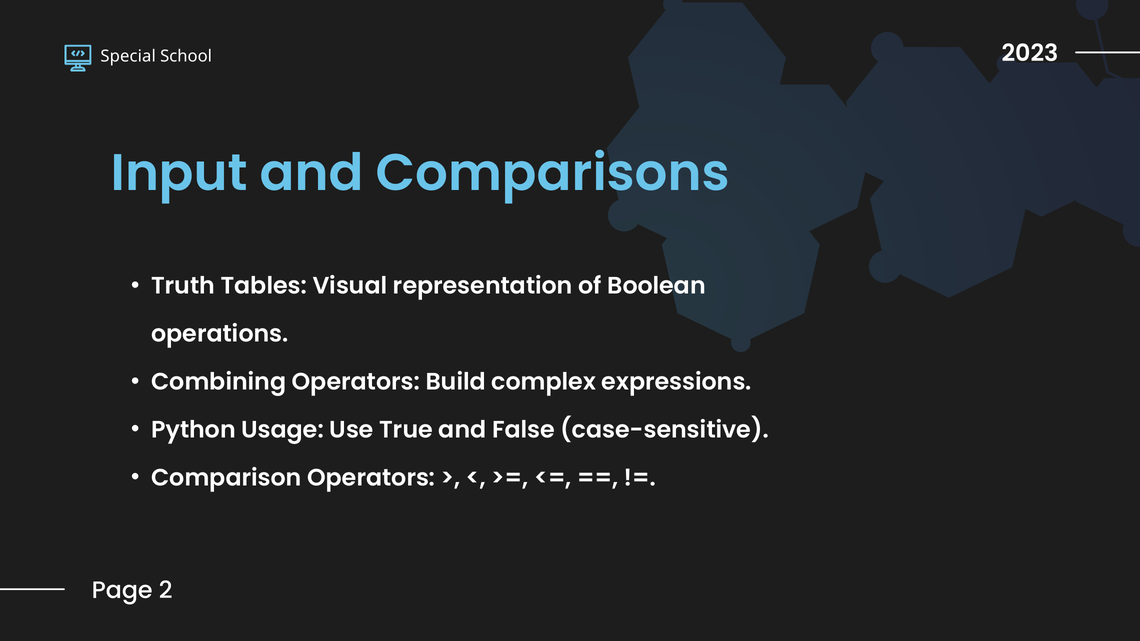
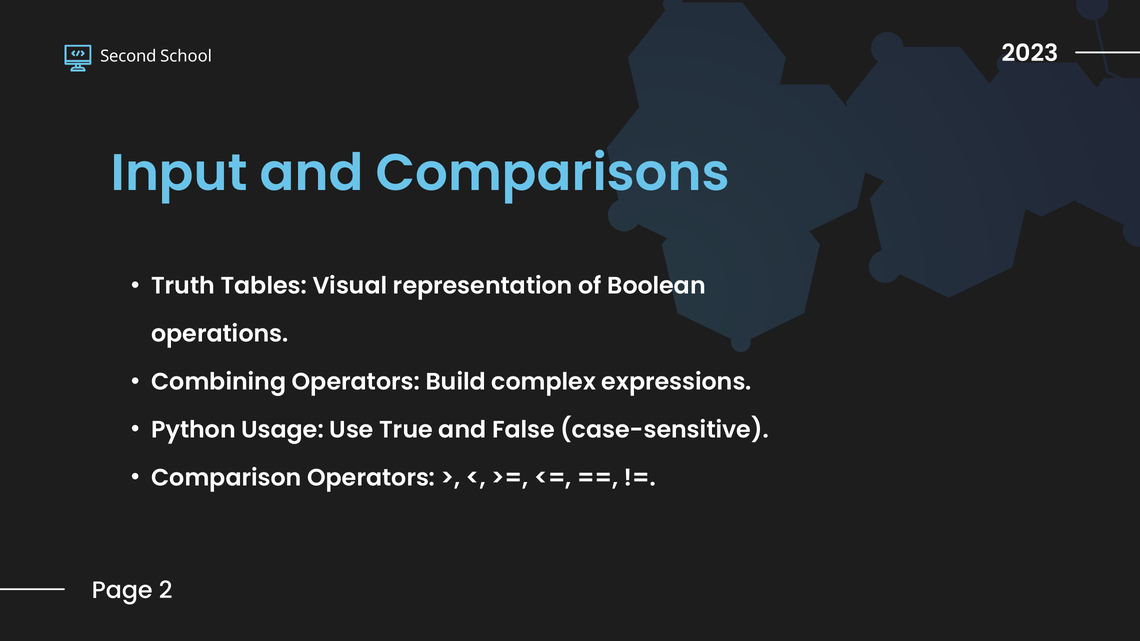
Special: Special -> Second (128, 56)
